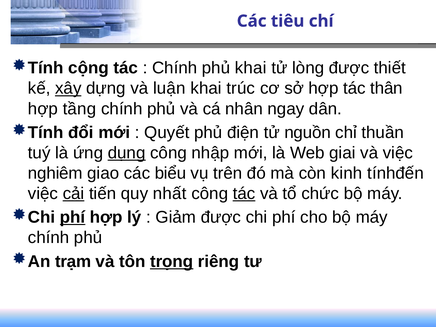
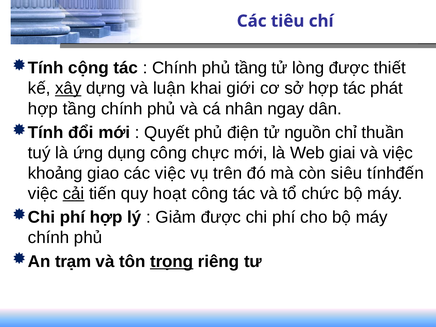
phủ khai: khai -> tầng (251, 68)
trúc: trúc -> giới (241, 88)
thân: thân -> phát (386, 88)
dụng underline: present -> none (127, 153)
nhập: nhập -> chực (210, 153)
nghiêm: nghiêm -> khoảng (55, 173)
các biểu: biểu -> việc (170, 173)
kinh: kinh -> siêu (347, 173)
nhất: nhất -> hoạt (170, 194)
tác underline: present -> none (244, 194)
phí underline: present -> none (73, 217)
